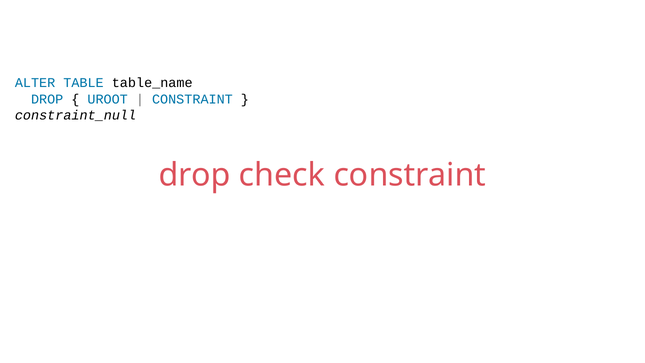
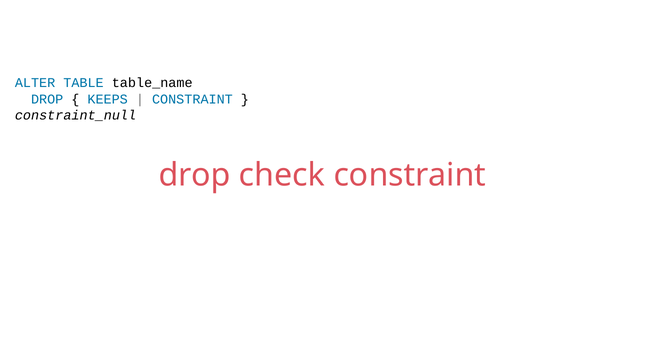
UROOT: UROOT -> KEEPS (108, 99)
